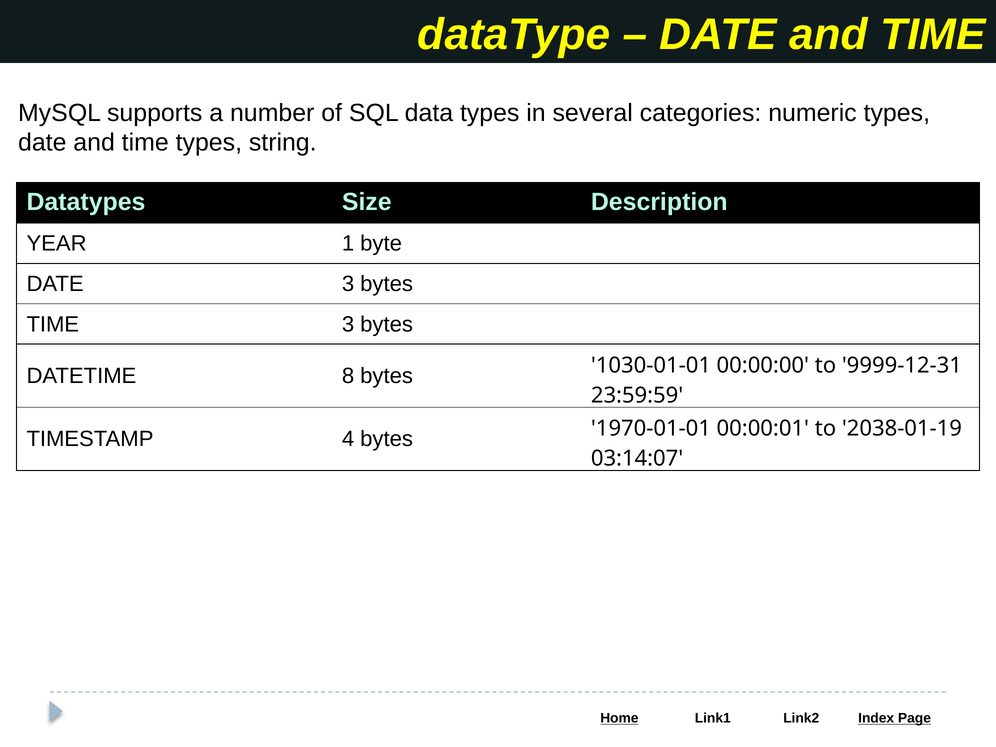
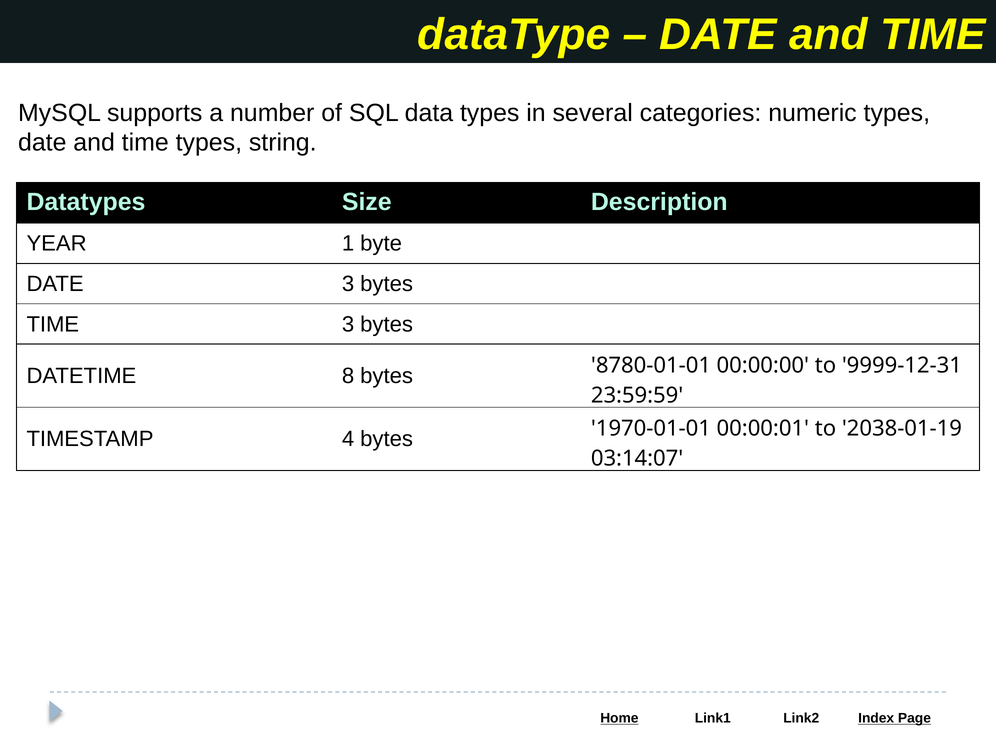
1030-01-01: 1030-01-01 -> 8780-01-01 (651, 365)
